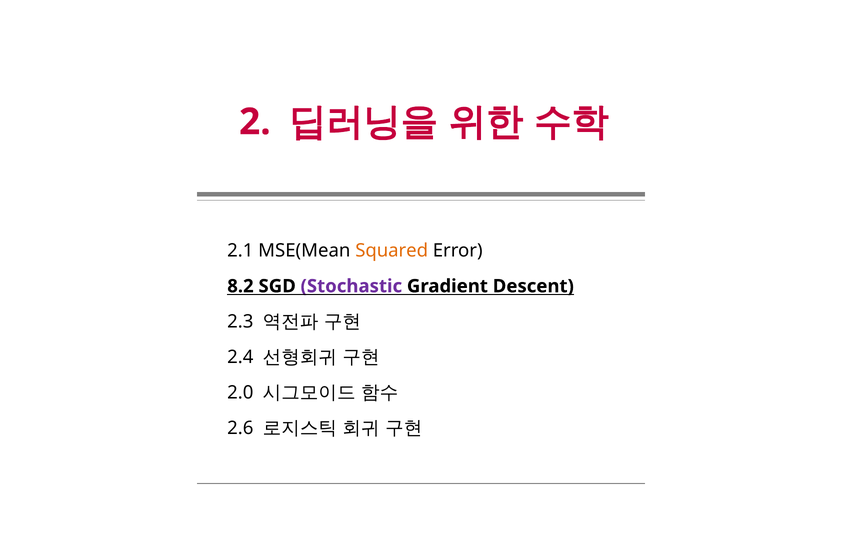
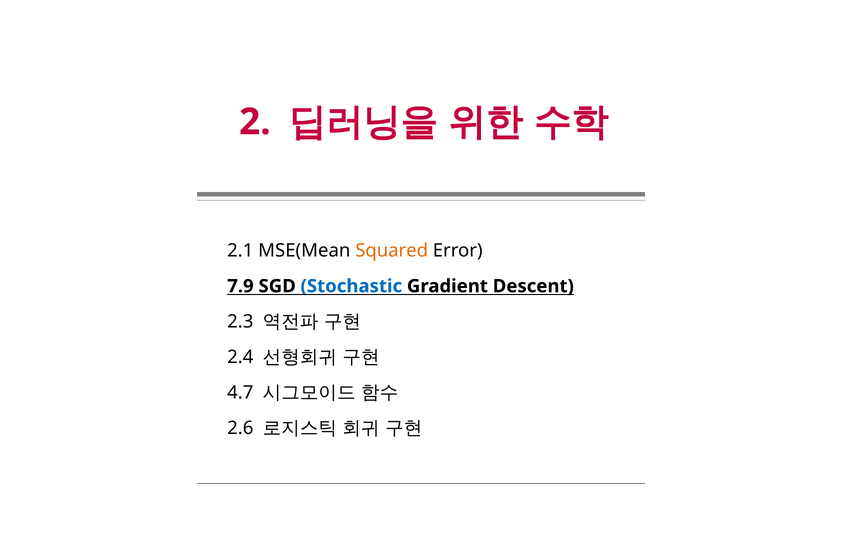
8.2: 8.2 -> 7.9 (240, 287)
Stochastic colour: purple -> blue (351, 287)
2.0: 2.0 -> 4.7 (240, 393)
